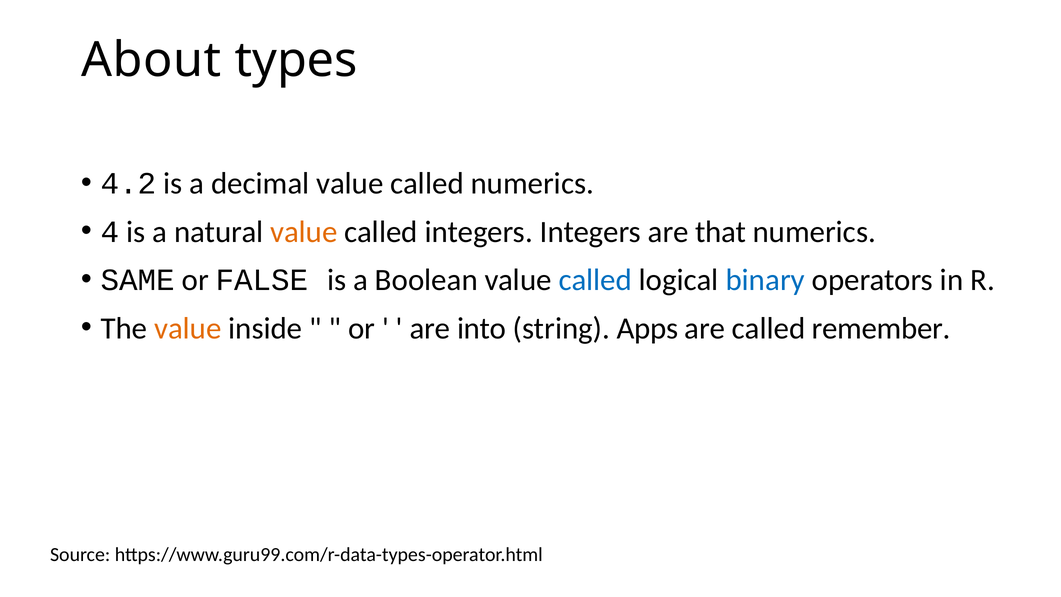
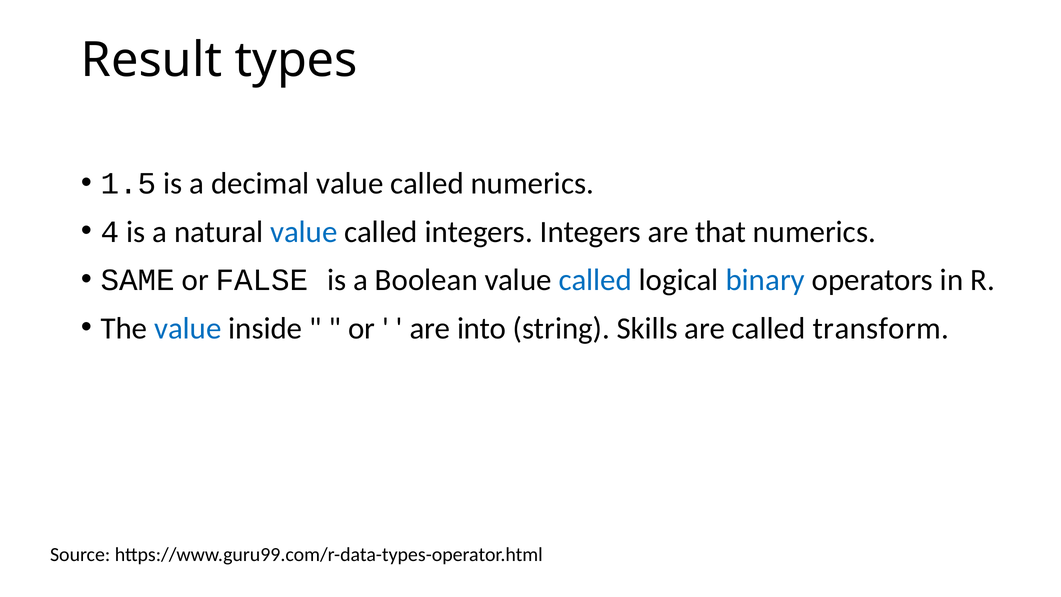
About: About -> Result (152, 60)
4.2: 4.2 -> 1.5 (129, 184)
value colour: orange -> blue (304, 232)
value colour: orange -> blue (188, 328)
Apps: Apps -> Skills (647, 328)
remember: remember -> transform (881, 328)
